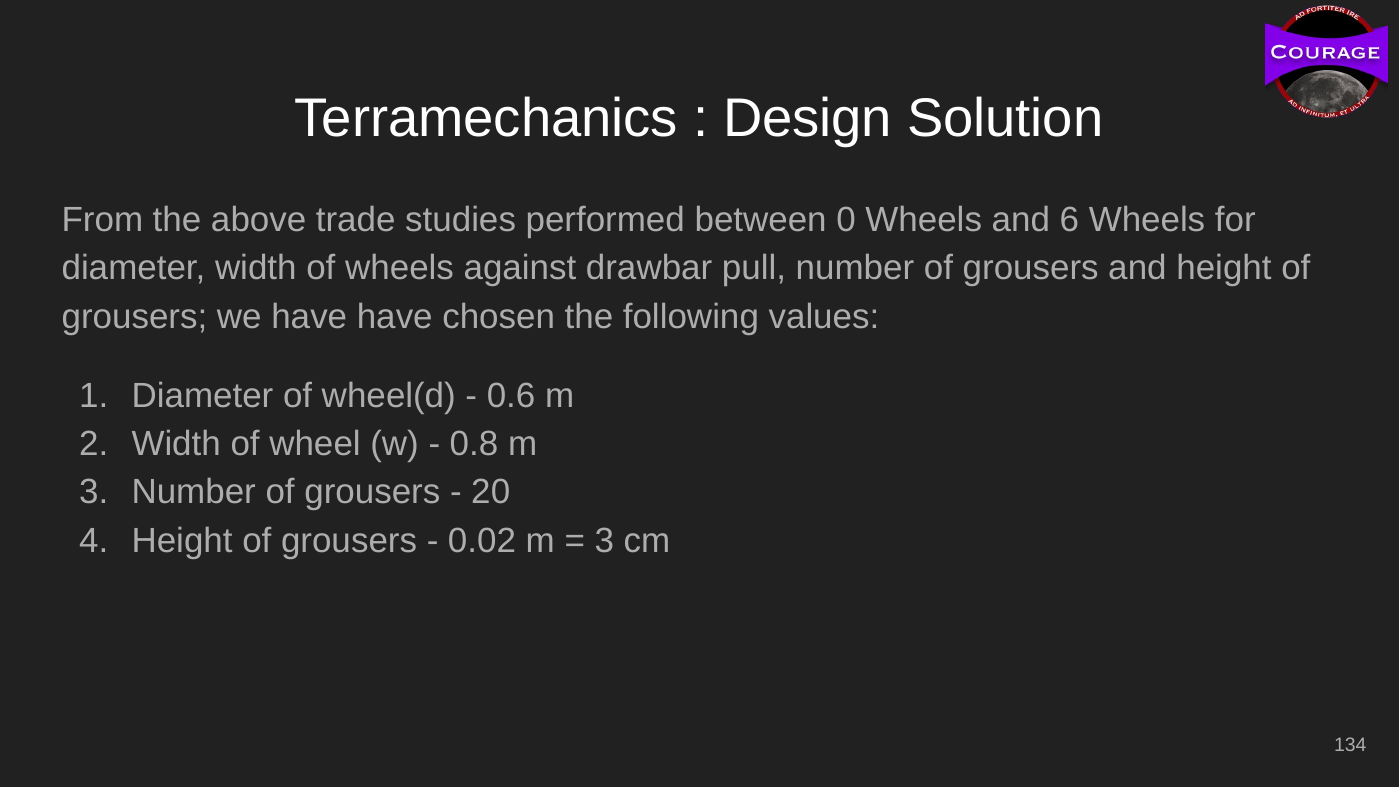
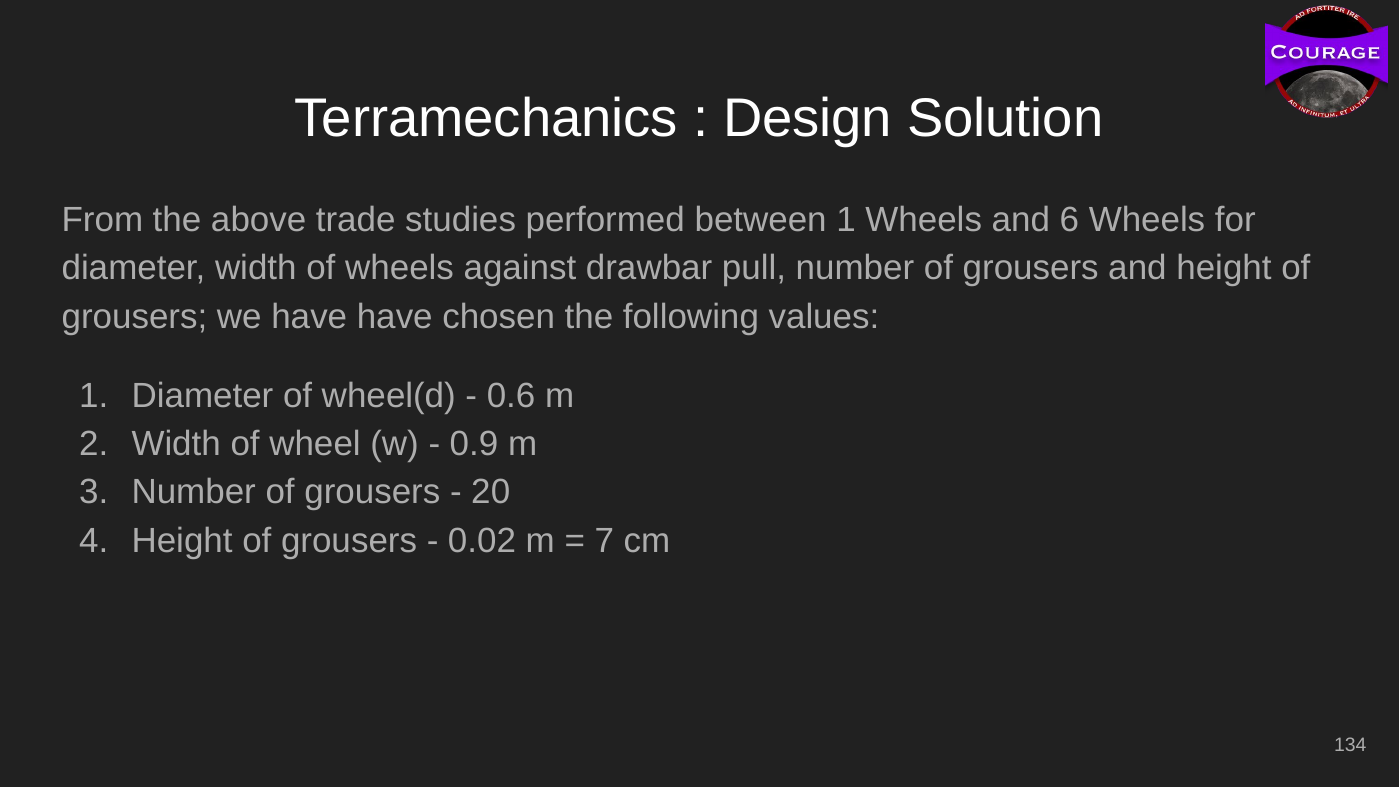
between 0: 0 -> 1 (846, 220)
0.8: 0.8 -> 0.9 (474, 444)
3: 3 -> 7 (604, 541)
